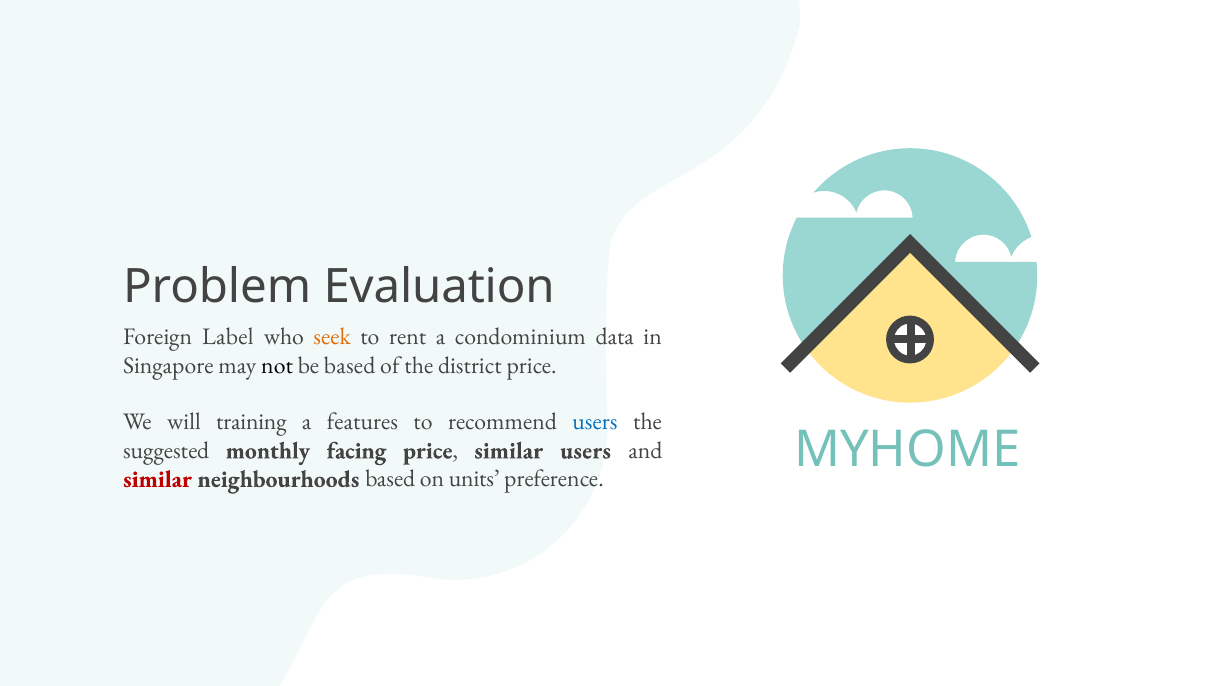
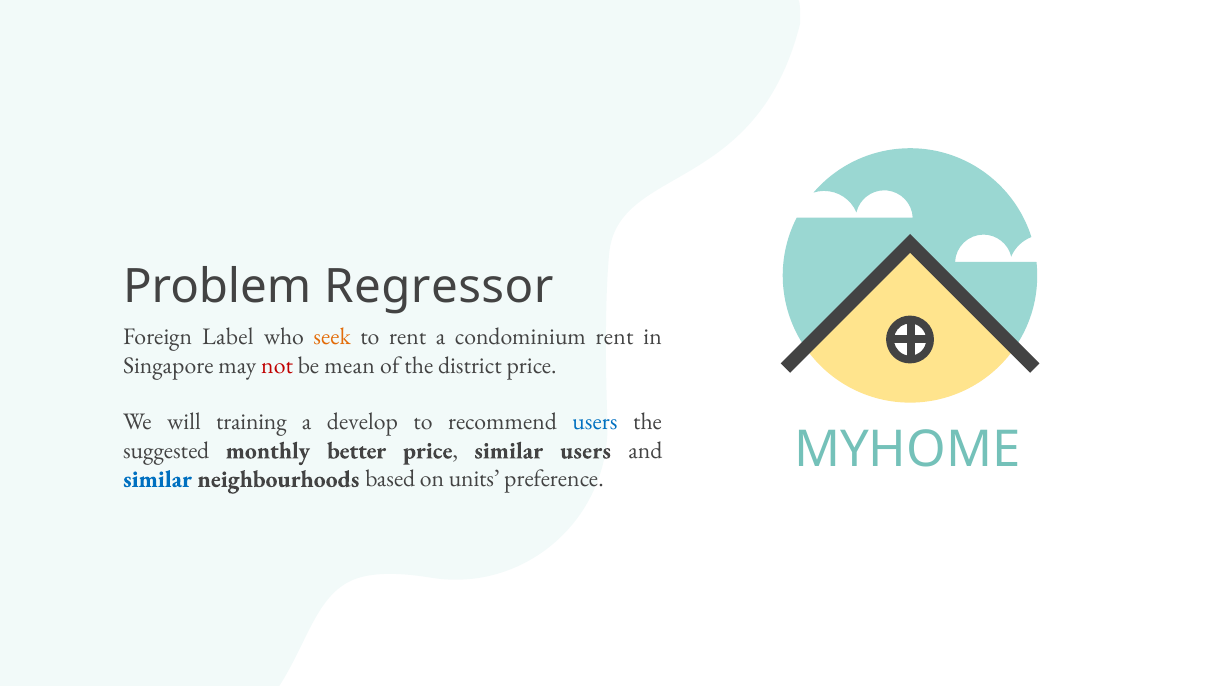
Evaluation: Evaluation -> Regressor (439, 287)
condominium data: data -> rent (615, 337)
not colour: black -> red (277, 365)
be based: based -> mean (350, 365)
features: features -> develop (362, 422)
facing: facing -> better (357, 451)
similar colour: red -> blue (157, 479)
